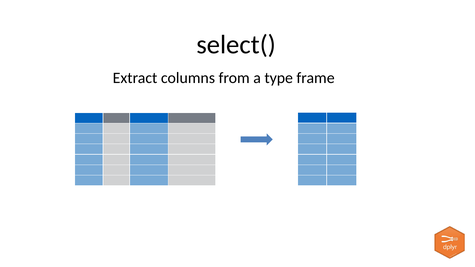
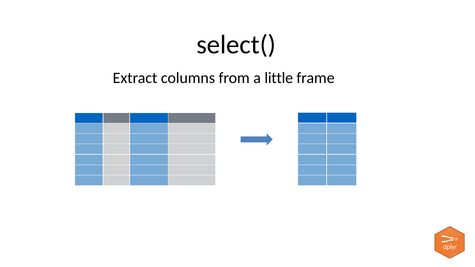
type: type -> little (279, 78)
